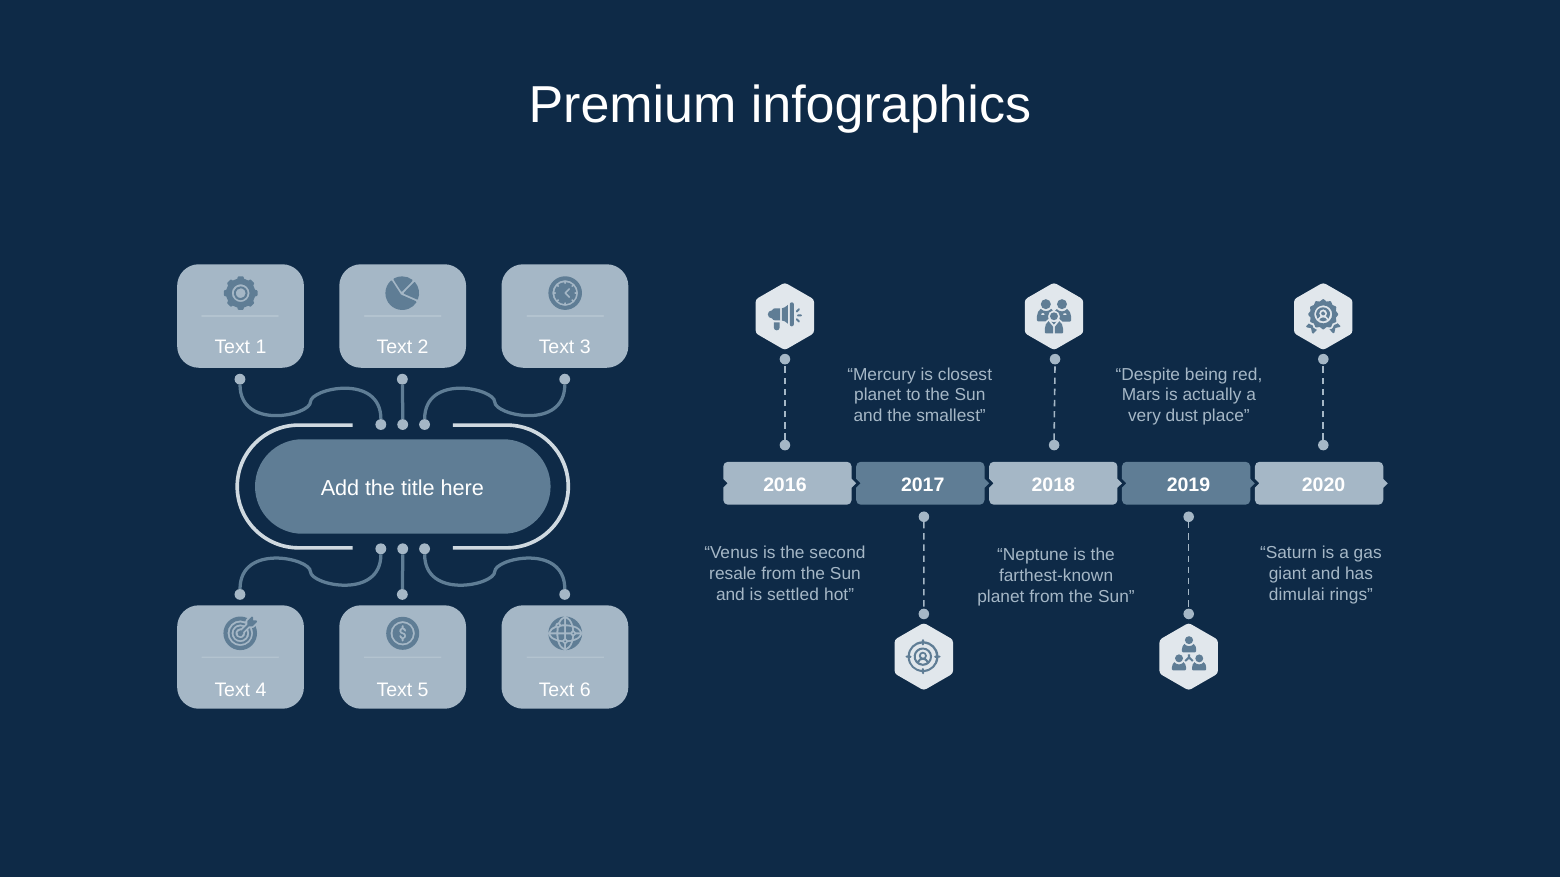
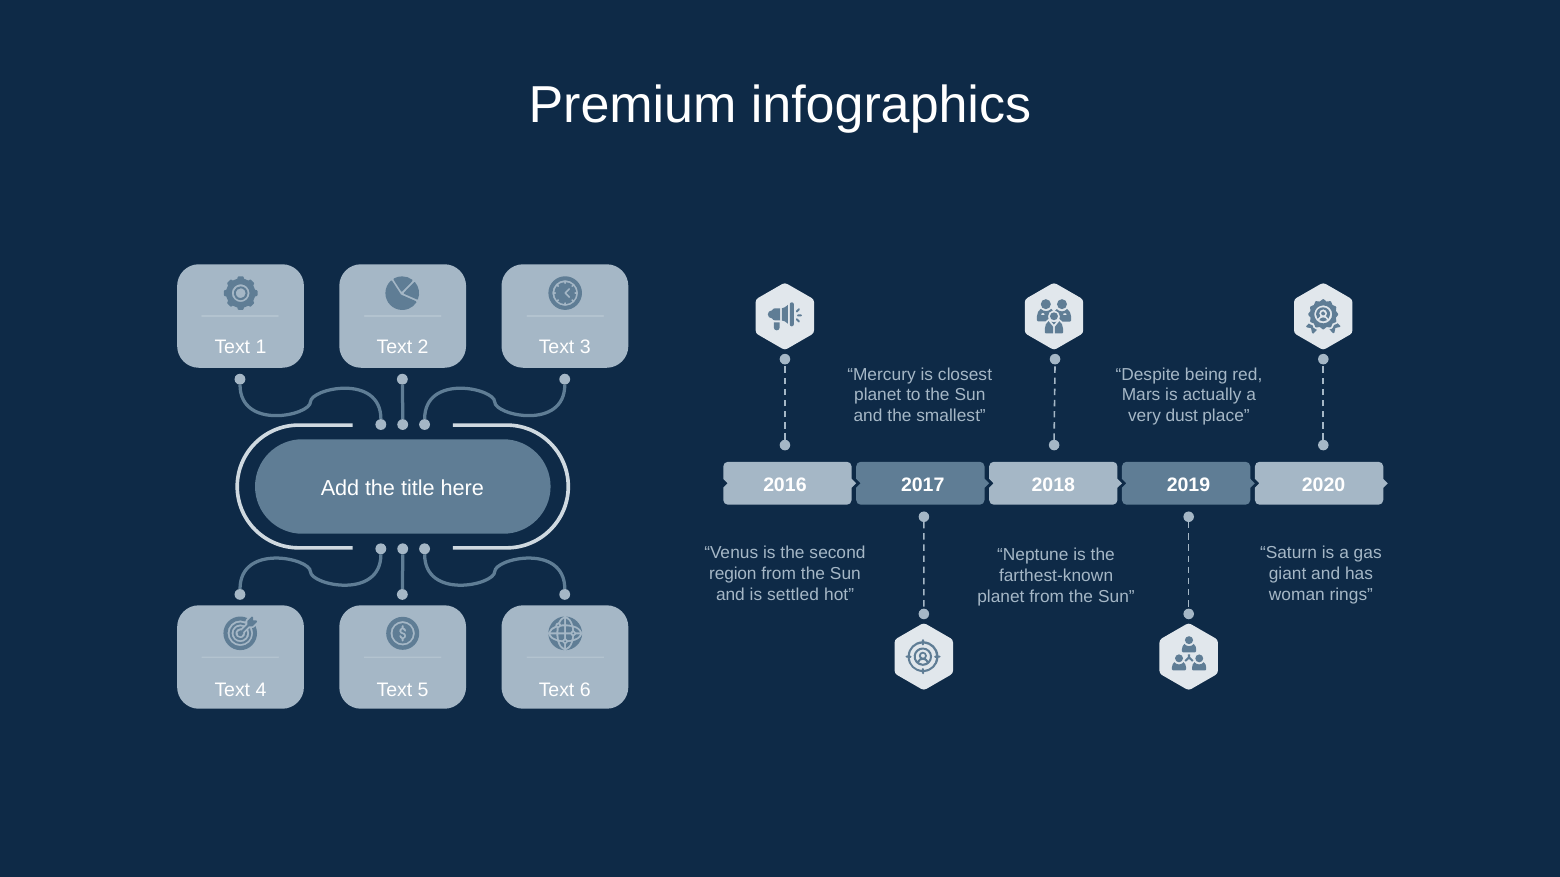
resale: resale -> region (733, 574)
dimulai: dimulai -> woman (1297, 595)
